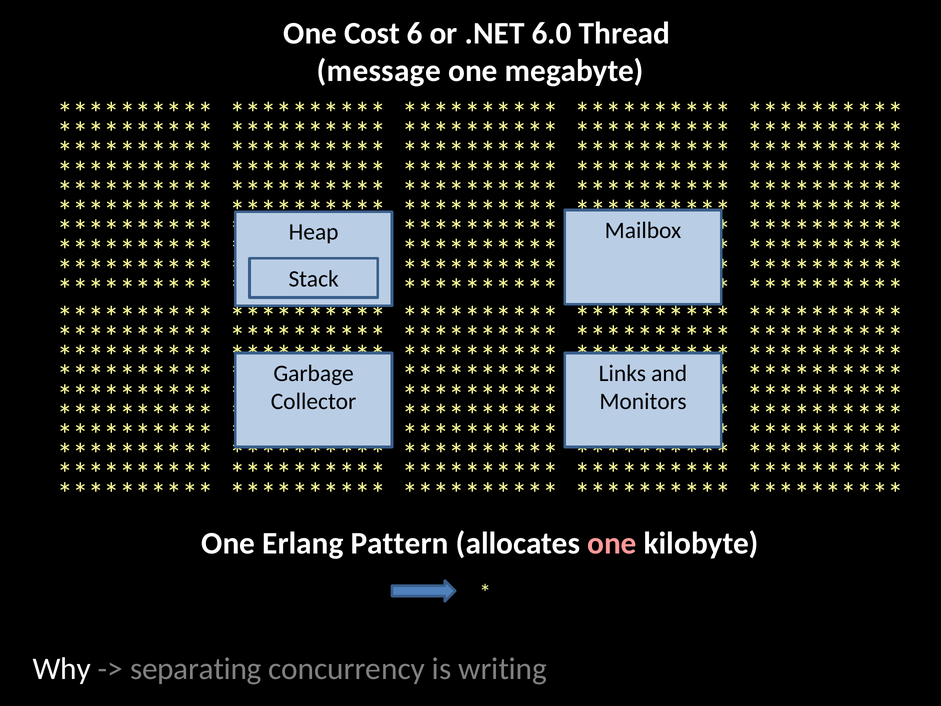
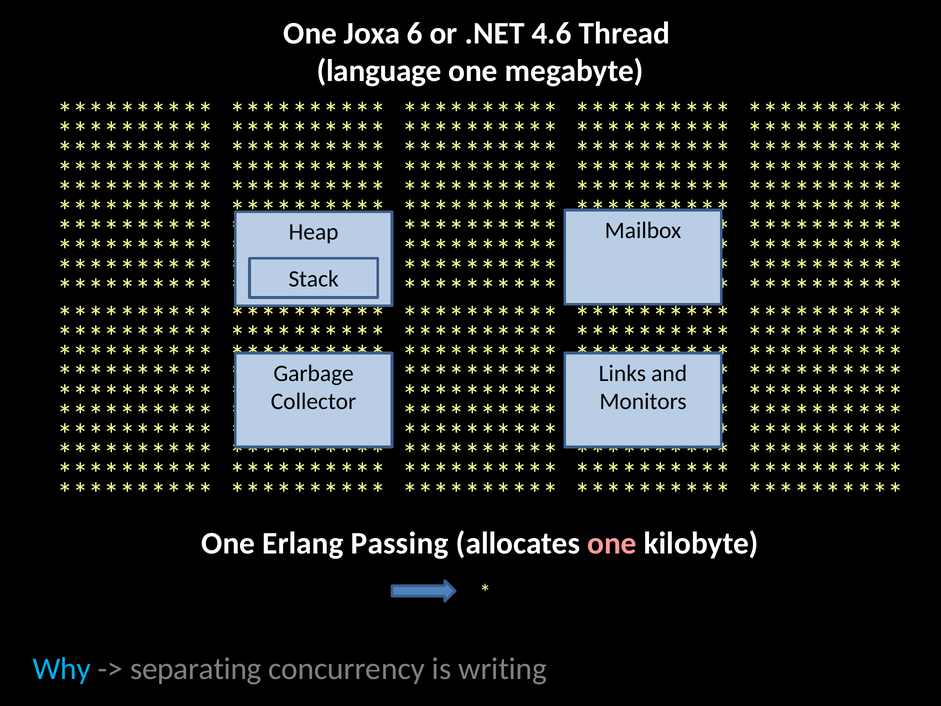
Cost: Cost -> Joxa (372, 33)
6.0: 6.0 -> 4.6 (552, 33)
message: message -> language (379, 71)
Pattern: Pattern -> Passing (400, 543)
Why colour: white -> light blue (62, 669)
